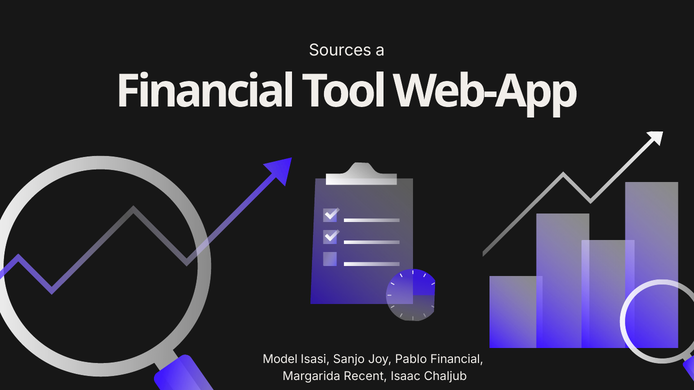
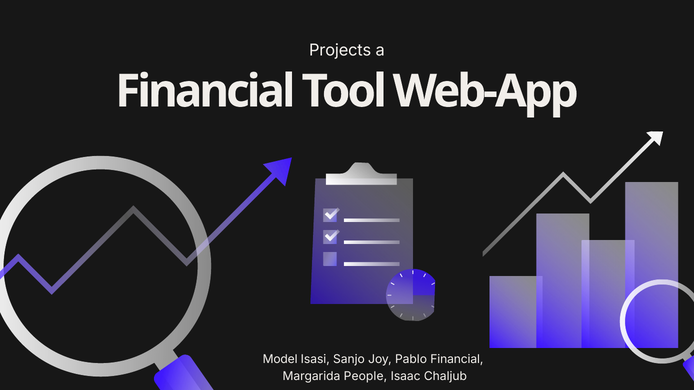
Sources: Sources -> Projects (340, 50)
Recent: Recent -> People (365, 377)
